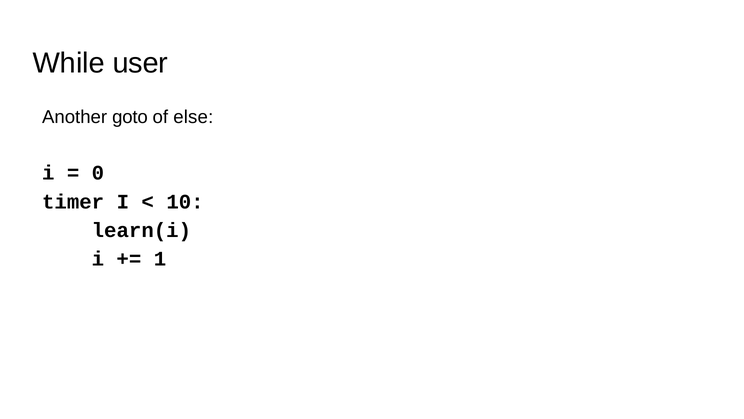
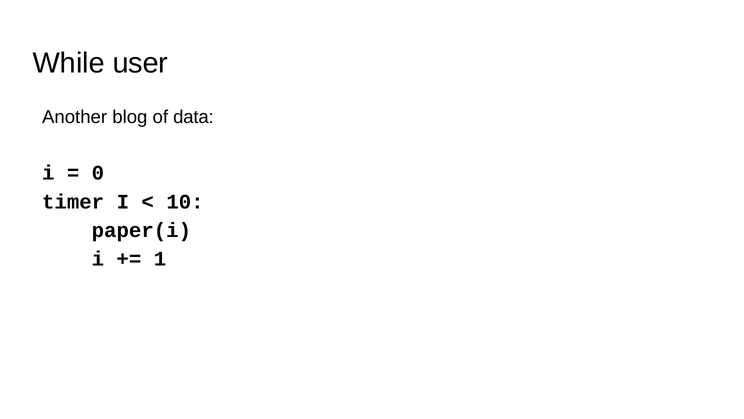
goto: goto -> blog (130, 117)
else: else -> data (193, 117)
learn(i: learn(i -> paper(i (141, 230)
